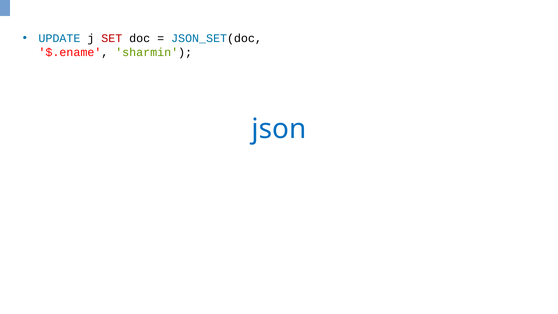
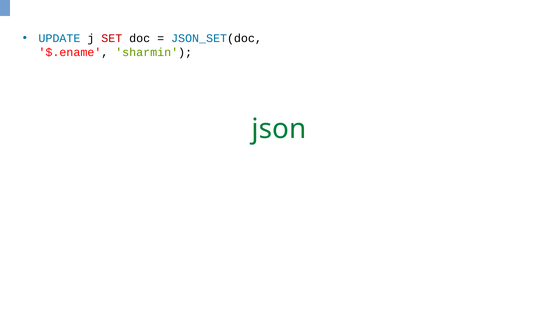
json colour: blue -> green (279, 129)
